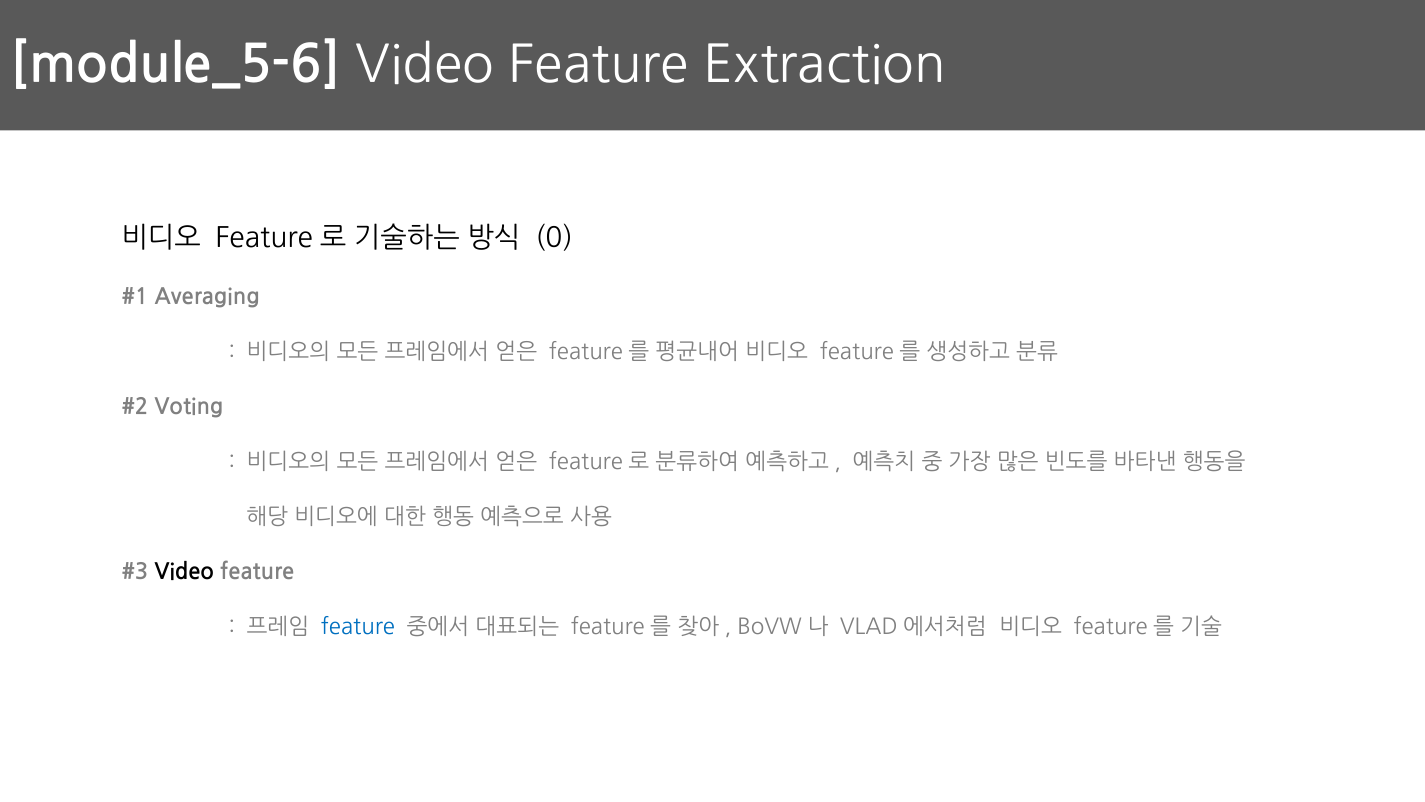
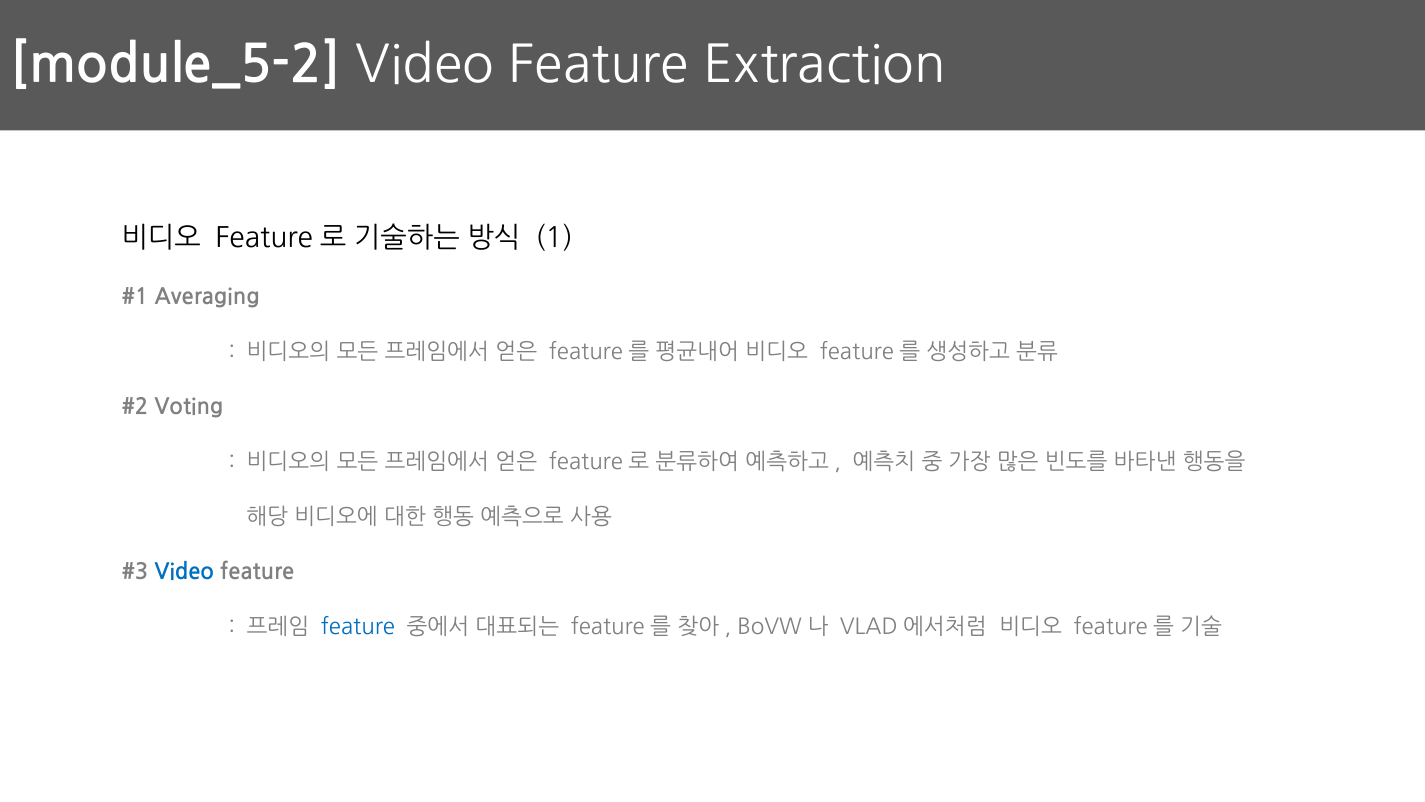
module_5-6: module_5-6 -> module_5-2 (176, 65)
0: 0 -> 1 (554, 238)
Video colour: black -> blue (184, 571)
